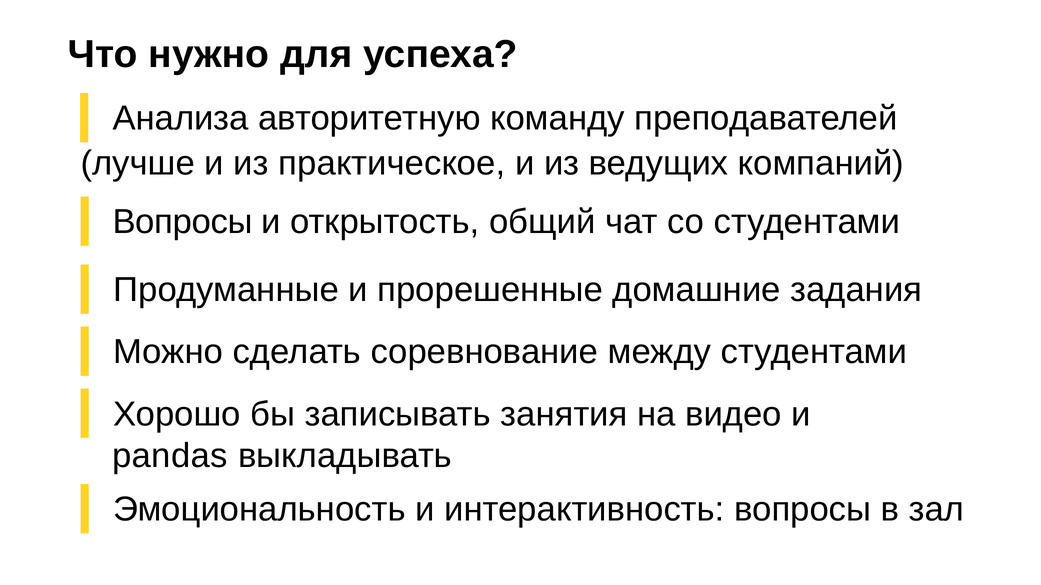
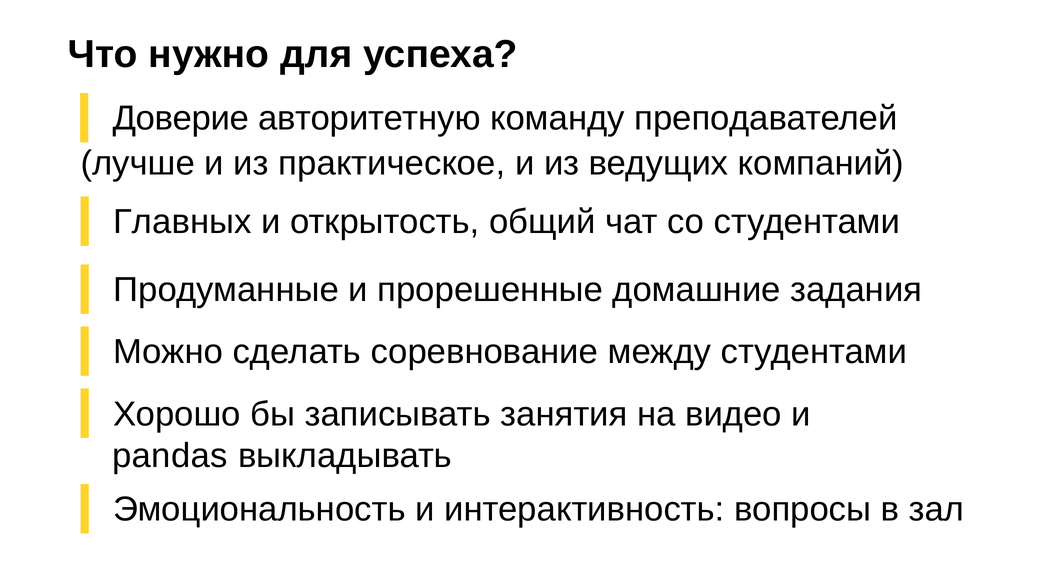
Анализа: Анализа -> Доверие (181, 118)
Вопросы: Вопросы -> Главных (182, 222)
